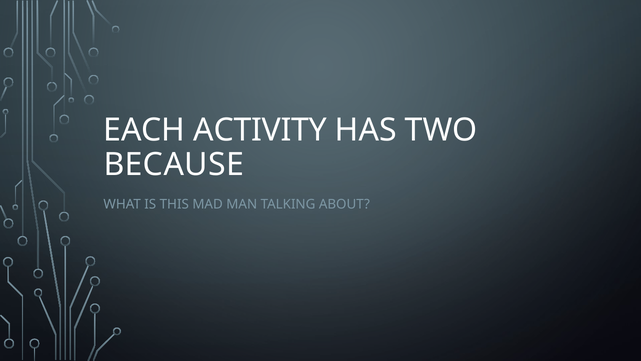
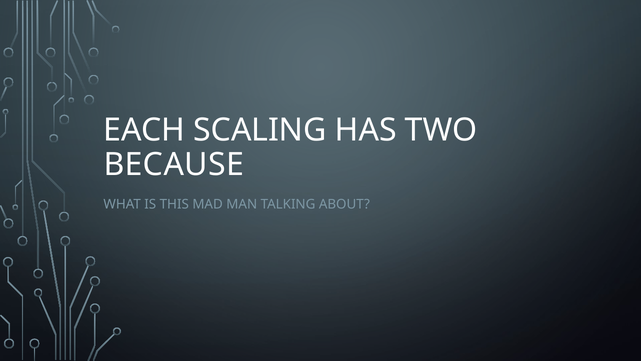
ACTIVITY: ACTIVITY -> SCALING (260, 130)
